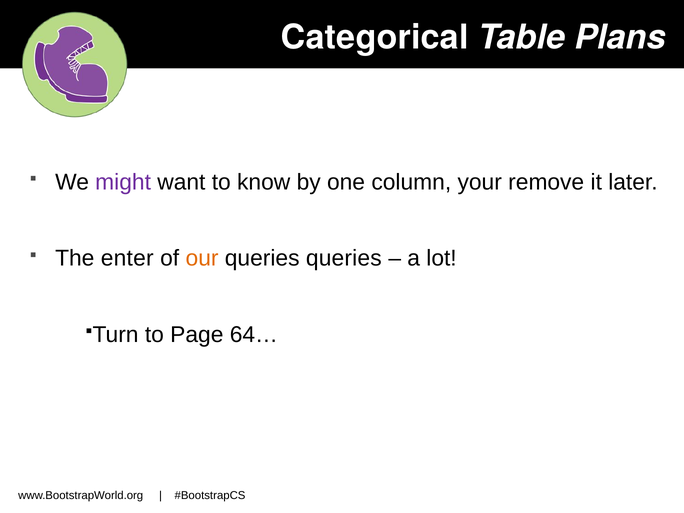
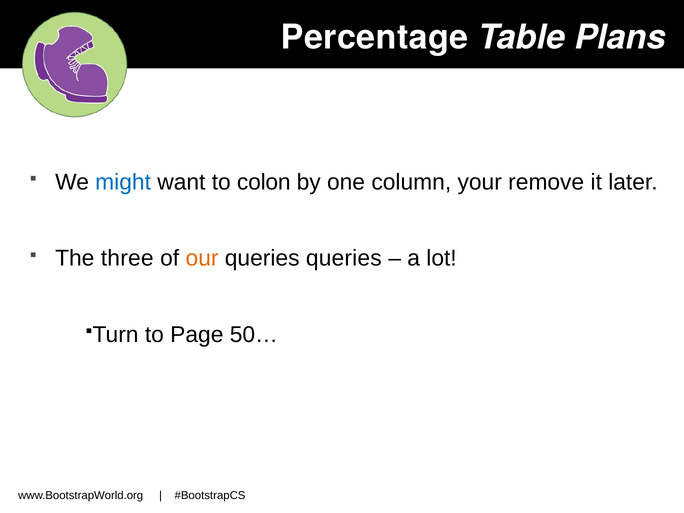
Categorical: Categorical -> Percentage (375, 38)
might colour: purple -> blue (123, 182)
know: know -> colon (264, 182)
enter: enter -> three (127, 258)
64…: 64… -> 50… (254, 335)
